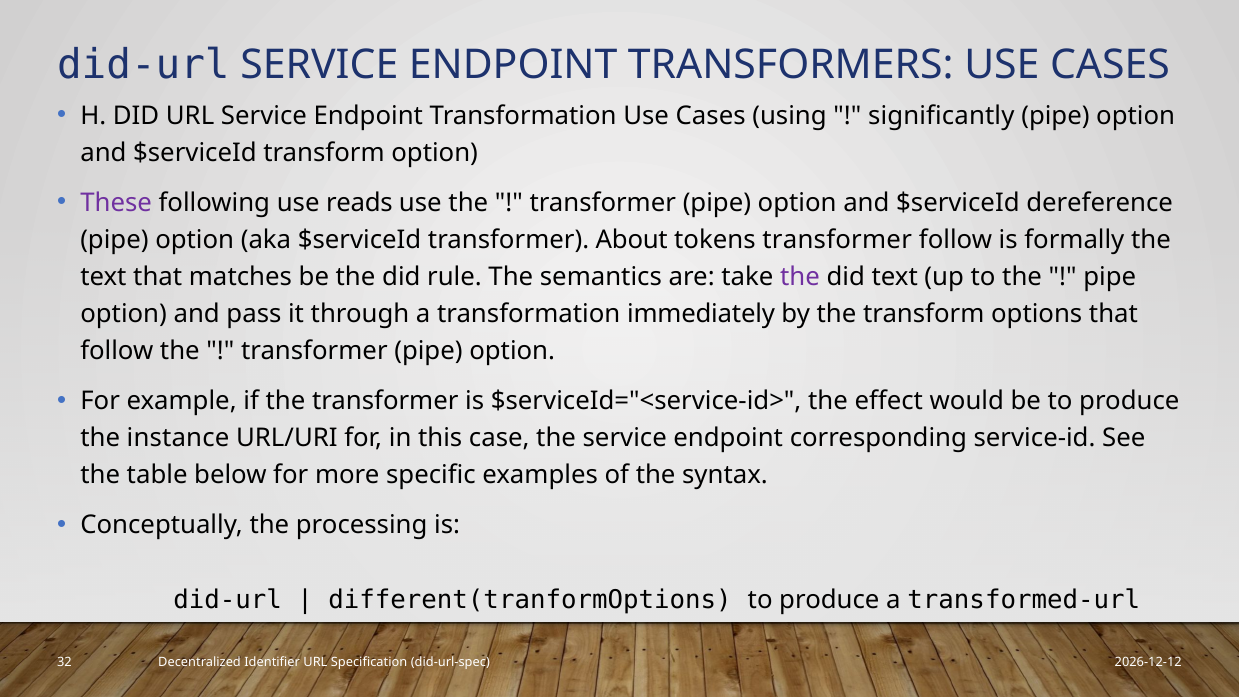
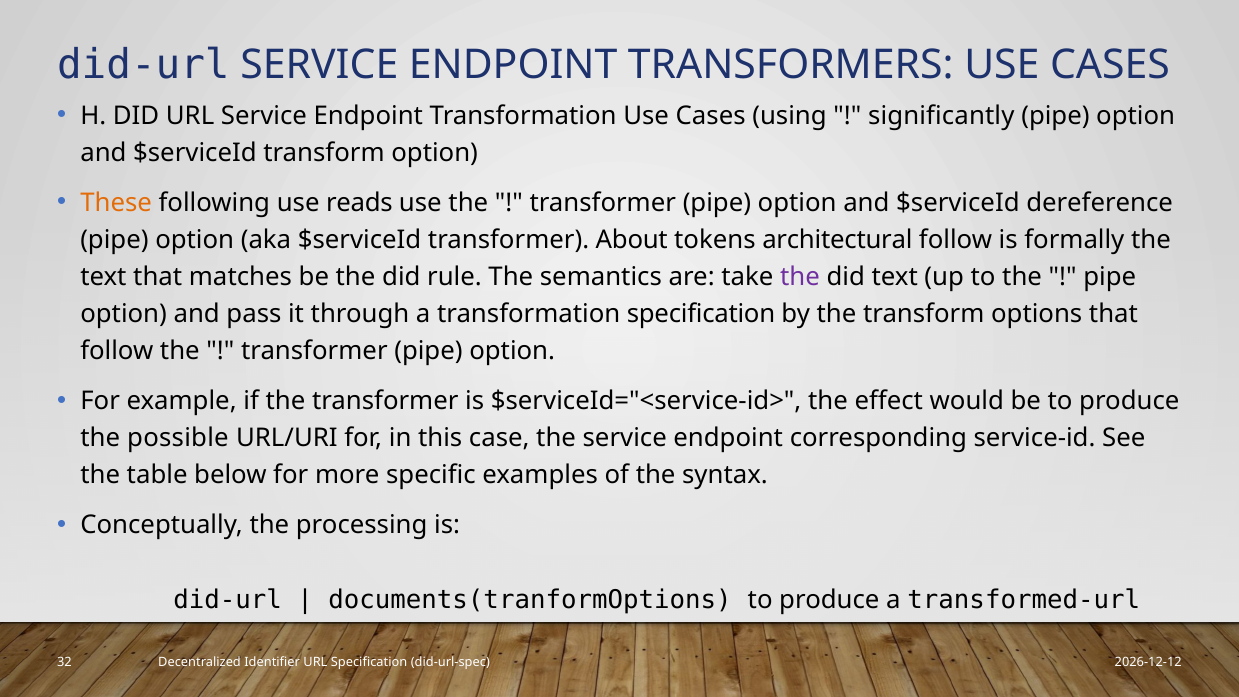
These colour: purple -> orange (116, 203)
tokens transformer: transformer -> architectural (837, 240)
transformation immediately: immediately -> specification (701, 314)
instance: instance -> possible (178, 438)
different(tranformOptions: different(tranformOptions -> documents(tranformOptions (530, 600)
